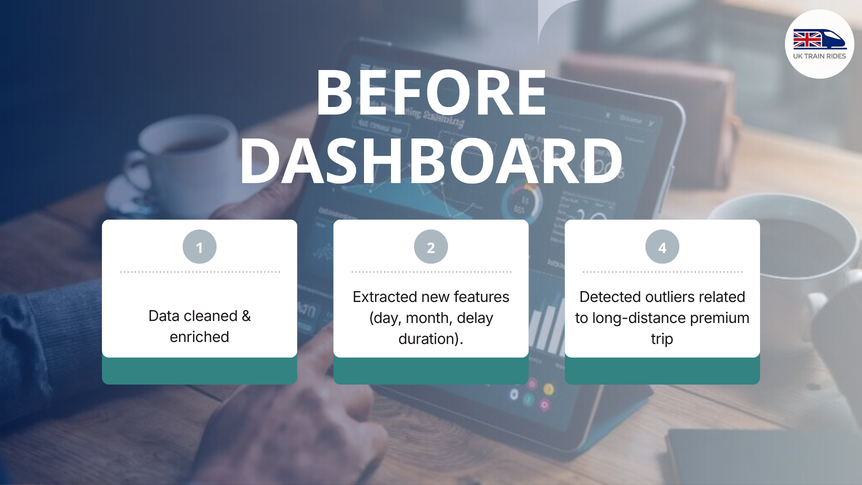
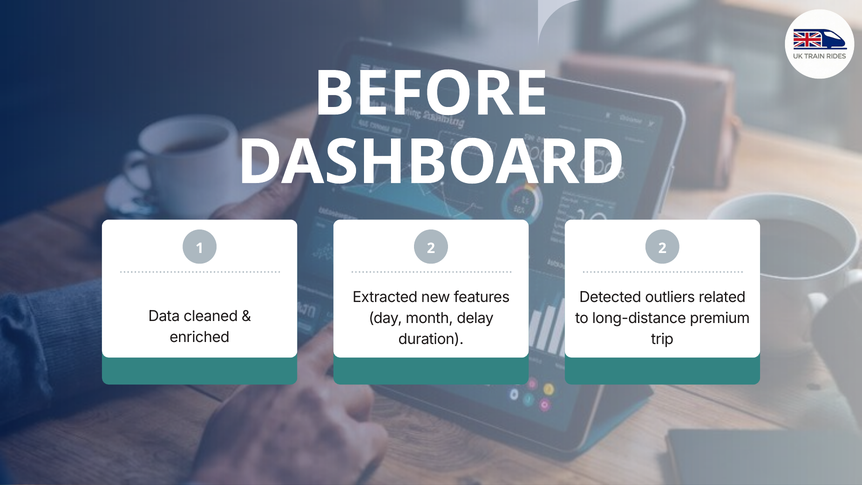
2 4: 4 -> 2 (662, 248)
